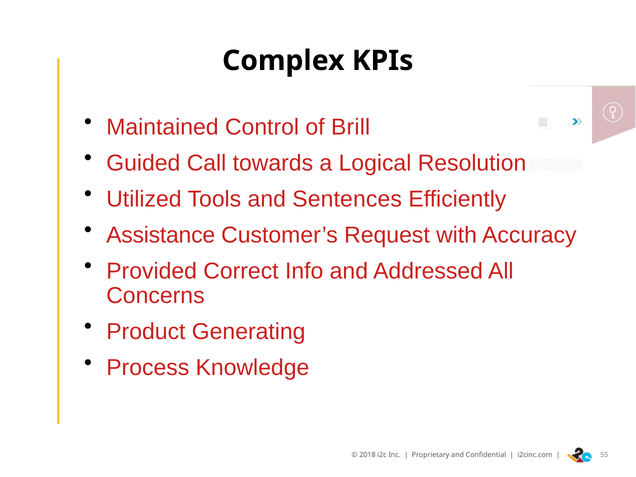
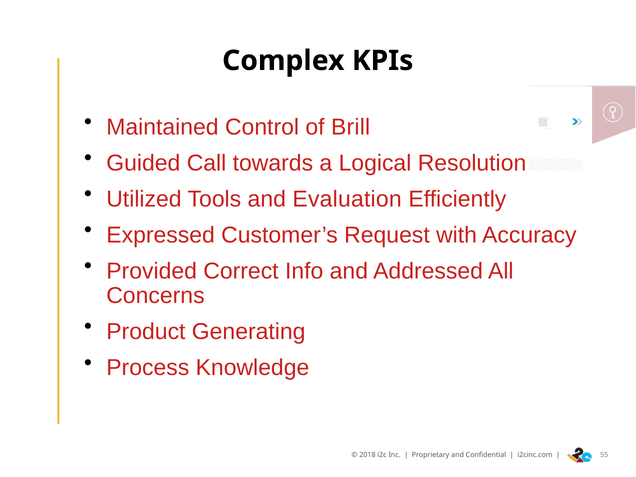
Sentences: Sentences -> Evaluation (347, 199)
Assistance: Assistance -> Expressed (161, 235)
